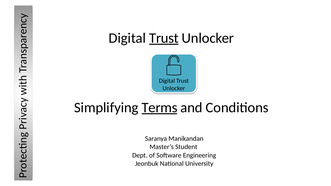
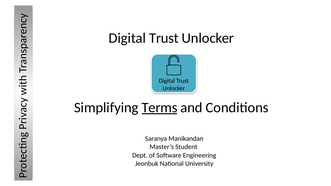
Trust underline: present -> none (164, 38)
